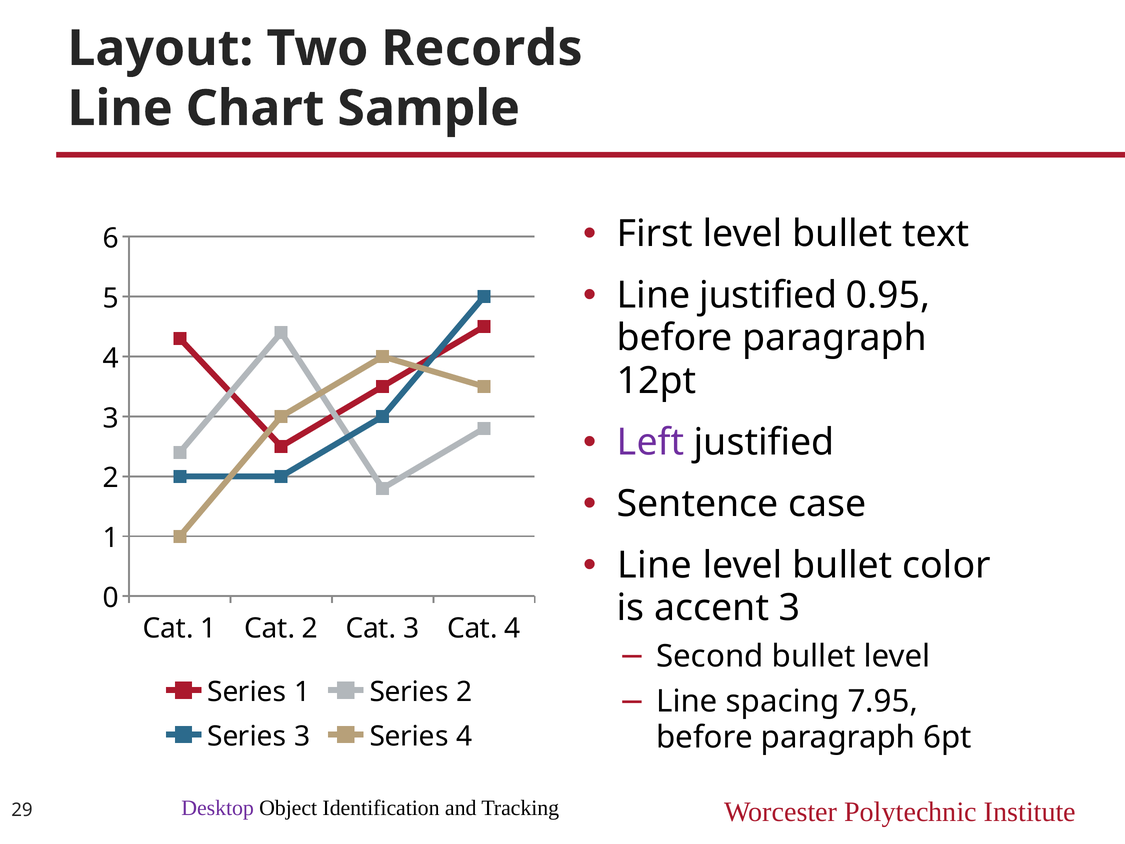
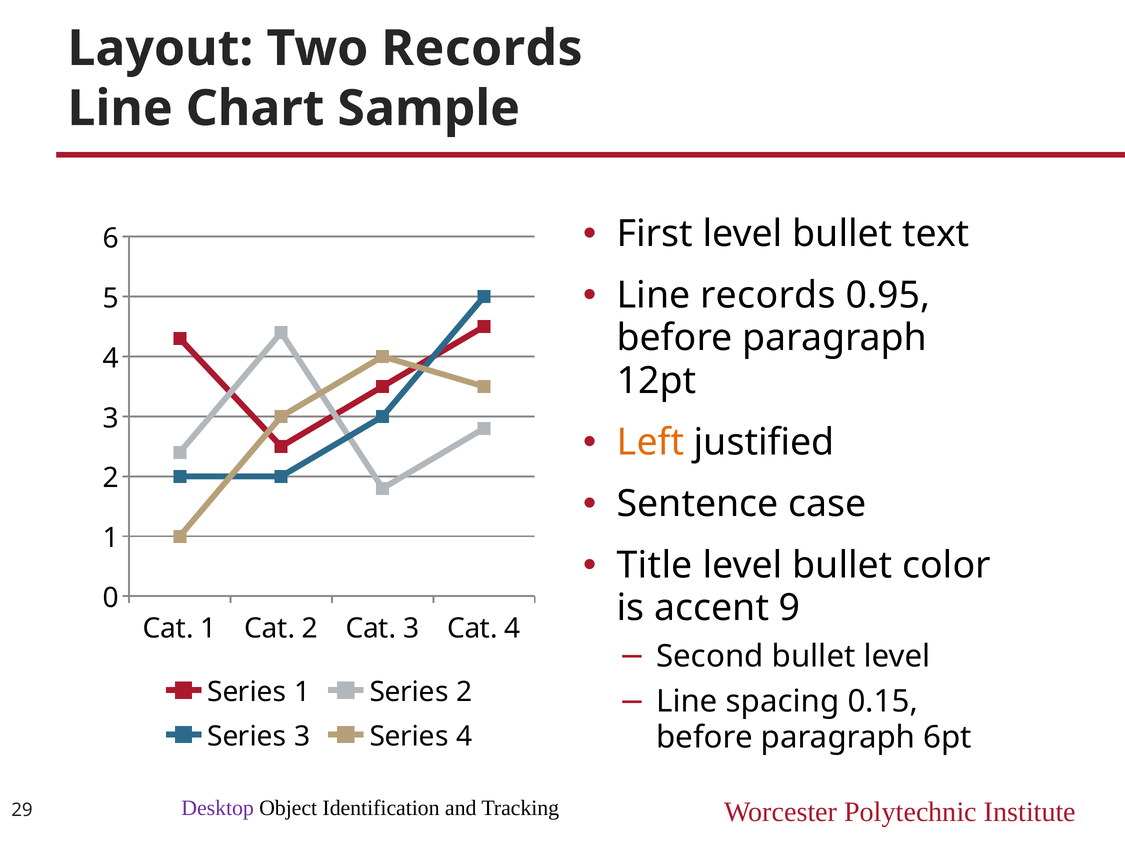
Line justified: justified -> records (768, 295)
Left colour: purple -> orange (650, 442)
Line: Line -> Title (655, 565)
accent 3: 3 -> 9 (790, 608)
7.95: 7.95 -> 0.15 (883, 701)
